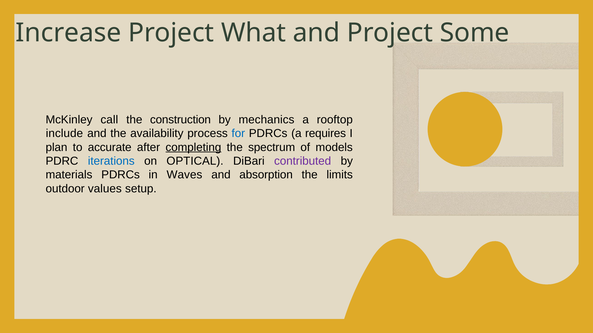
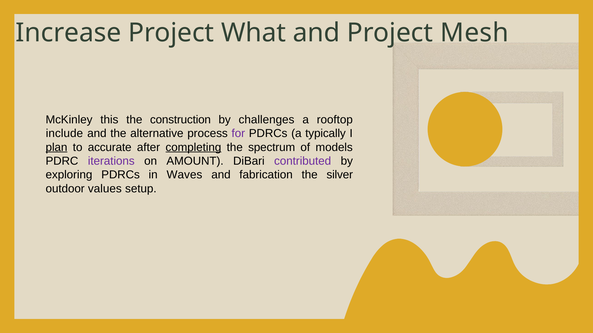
Some: Some -> Mesh (475, 33)
call: call -> this (109, 120)
mechanics: mechanics -> challenges (267, 120)
availability: availability -> alternative (157, 134)
for colour: blue -> purple (238, 134)
requires: requires -> typically (326, 134)
plan underline: none -> present (56, 147)
iterations colour: blue -> purple (111, 161)
OPTICAL: OPTICAL -> AMOUNT (195, 161)
materials: materials -> exploring (69, 175)
absorption: absorption -> fabrication (266, 175)
limits: limits -> silver (340, 175)
